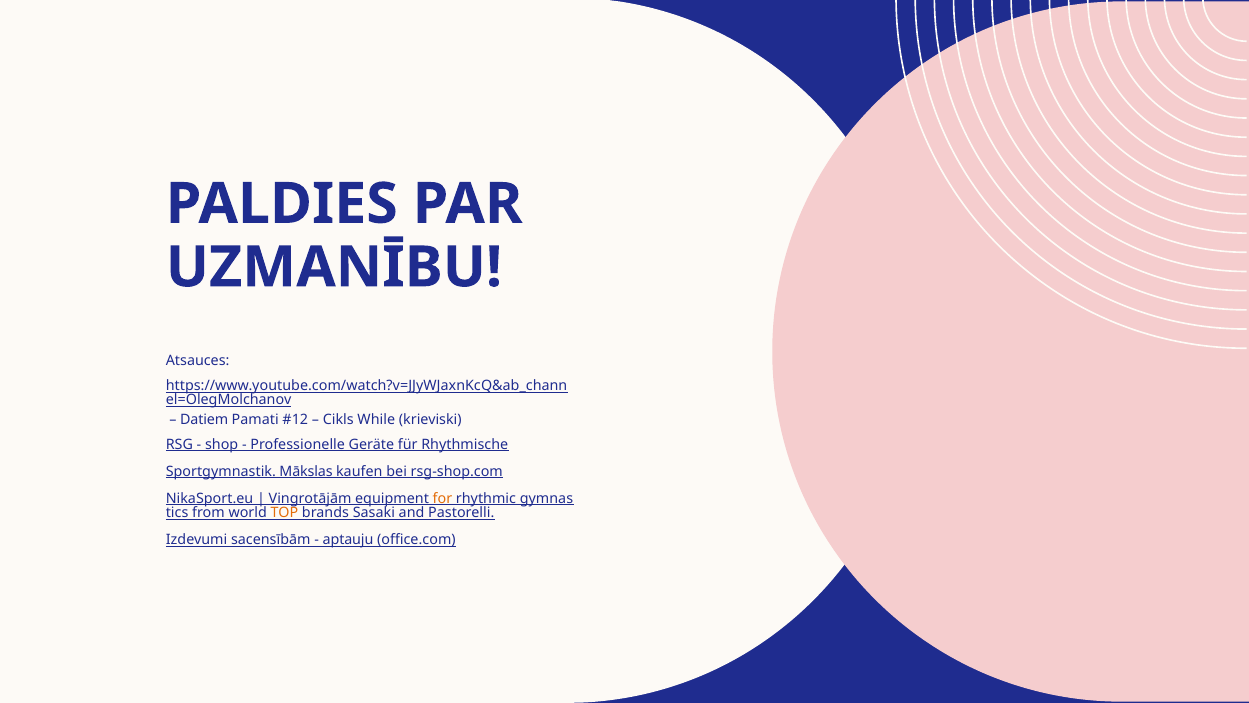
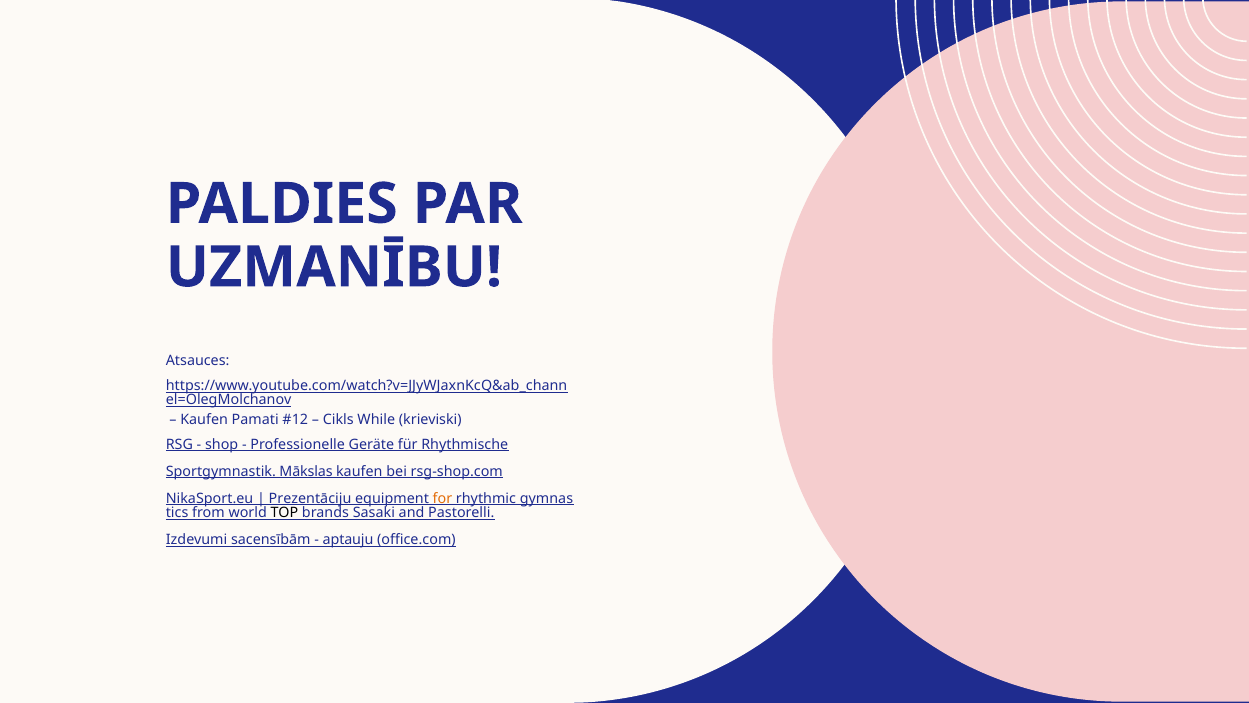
Datiem: Datiem -> Kaufen (204, 419)
Vingrotājām: Vingrotājām -> Prezentāciju (310, 498)
TOP colour: orange -> black (284, 512)
